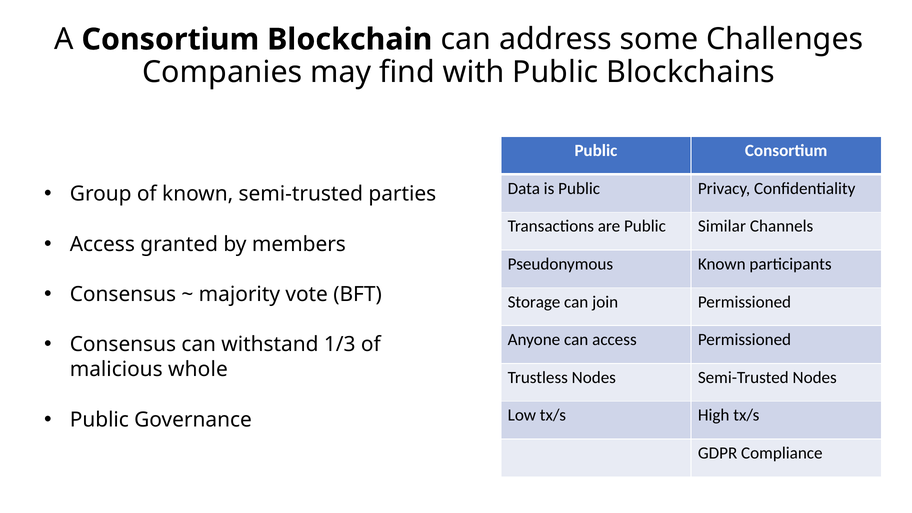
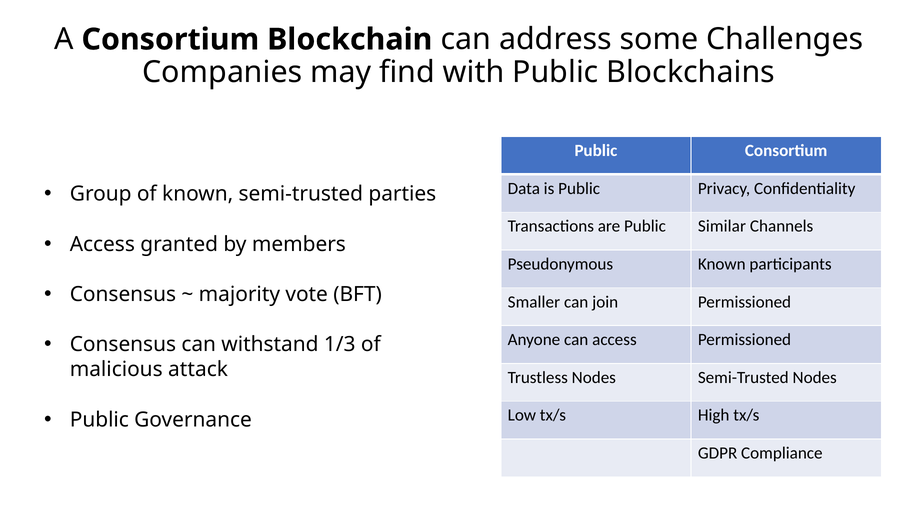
Storage: Storage -> Smaller (534, 302)
whole: whole -> attack (198, 370)
